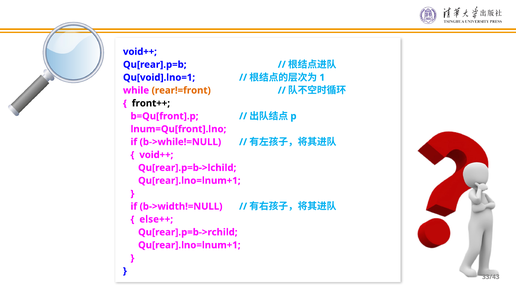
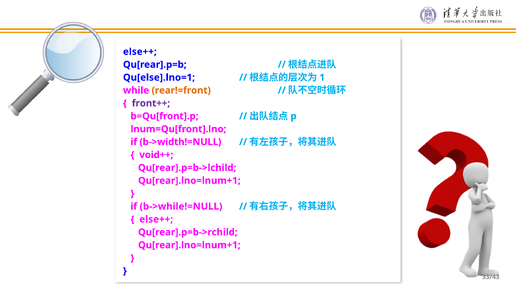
void++: void++ -> else++ (140, 52)
Qu[void].lno=1: Qu[void].lno=1 -> Qu[else].lno=1 (159, 78)
front++ colour: black -> purple (151, 103)
b->while!=NULL: b->while!=NULL -> b->width!=NULL (180, 142)
b->width!=NULL: b->width!=NULL -> b->while!=NULL (181, 207)
